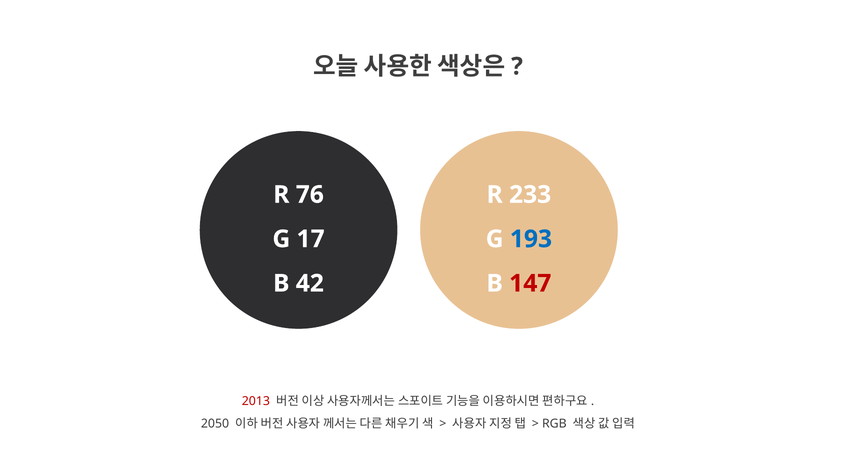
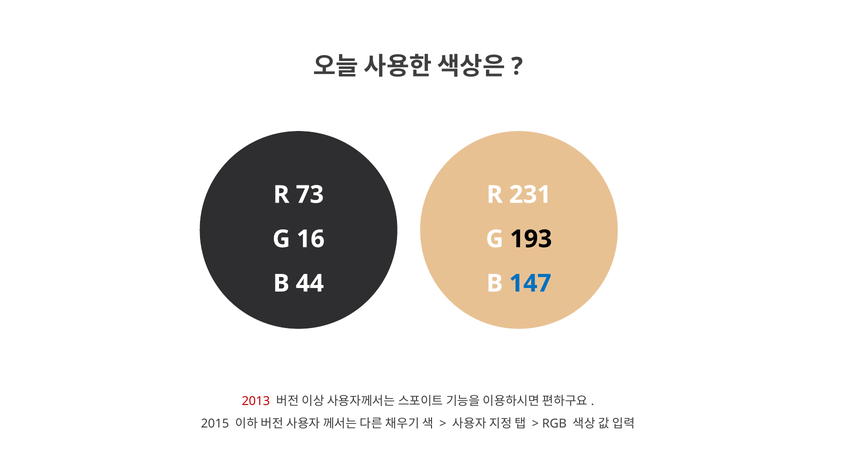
76: 76 -> 73 (310, 195)
233: 233 -> 231 (530, 195)
17: 17 -> 16 (311, 239)
193 colour: blue -> black (531, 239)
42: 42 -> 44 (310, 283)
147 colour: red -> blue (530, 283)
2050: 2050 -> 2015 (215, 423)
